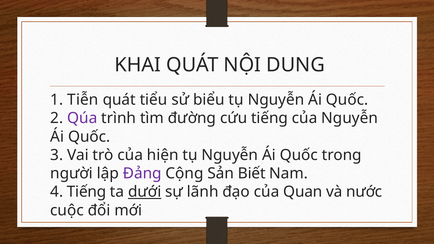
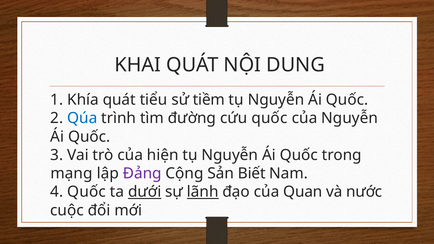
Tiễn: Tiễn -> Khía (83, 100)
biểu: biểu -> tiềm (209, 100)
Qúa colour: purple -> blue (82, 118)
cứu tiếng: tiếng -> quốc (269, 118)
người: người -> mạng (72, 174)
4 Tiếng: Tiếng -> Quốc (87, 192)
lãnh underline: none -> present (203, 192)
